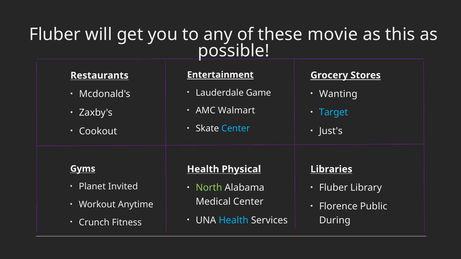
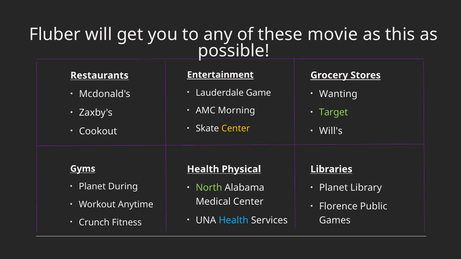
Walmart: Walmart -> Morning (237, 111)
Target colour: light blue -> light green (333, 113)
Center colour: light blue -> yellow (236, 129)
Just's: Just's -> Will's (331, 131)
Invited: Invited -> During (123, 187)
Fluber: Fluber -> Planet (333, 188)
During: During -> Games (335, 221)
